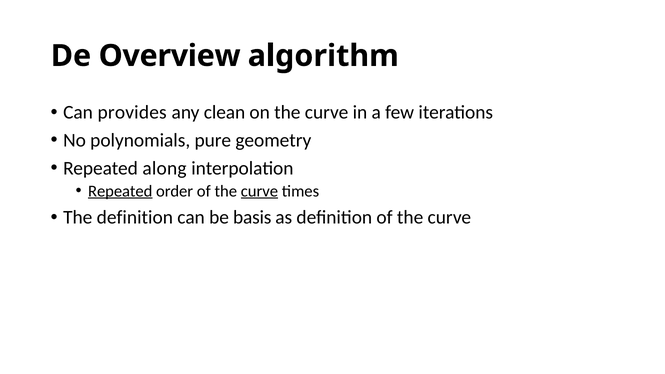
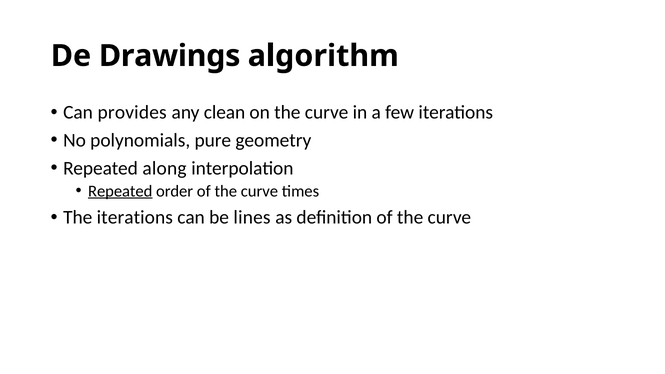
Overview: Overview -> Drawings (170, 56)
curve underline: present -> none (259, 191)
The definition: definition -> iterations (135, 217)
basis: basis -> lines (252, 217)
